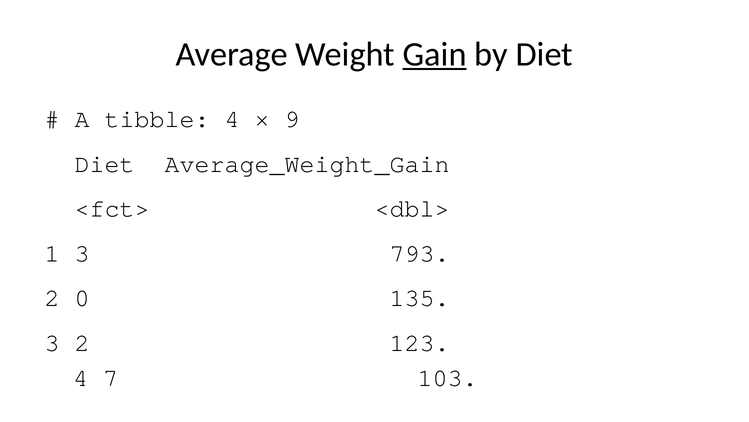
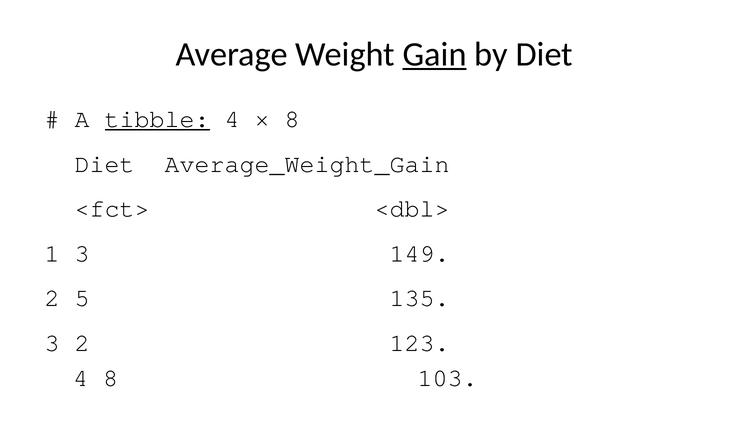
tibble underline: none -> present (157, 119)
9: 9 -> 8 (292, 119)
793: 793 -> 149 (420, 253)
0: 0 -> 5 (82, 298)
4 7: 7 -> 8 (111, 377)
